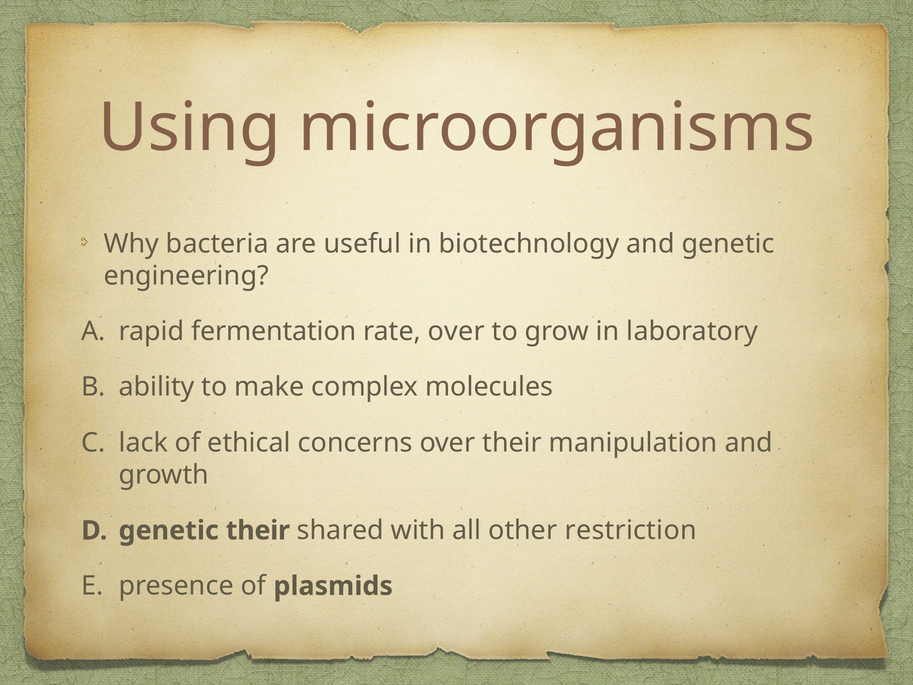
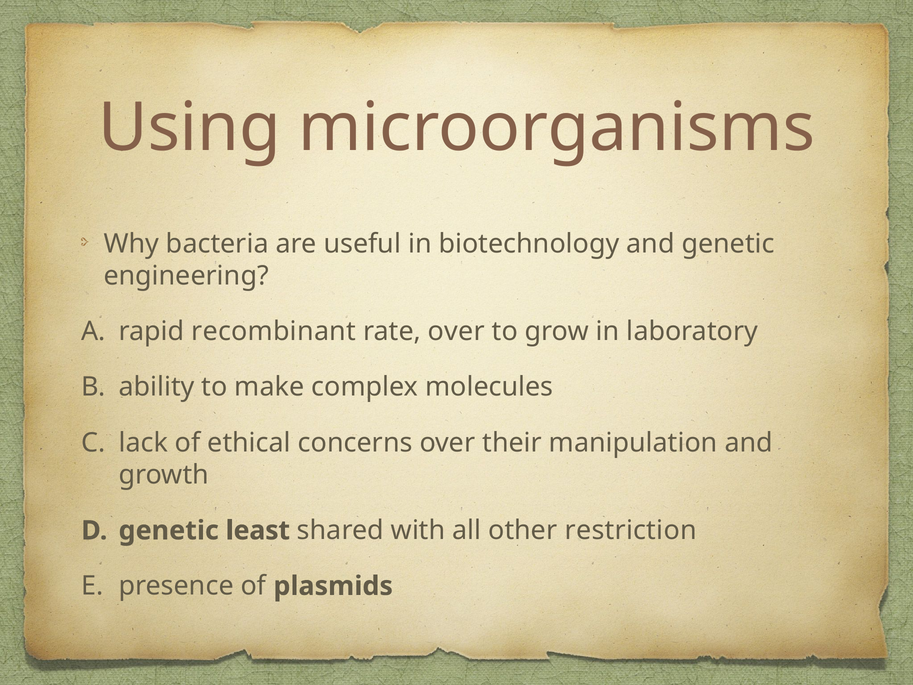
fermentation: fermentation -> recombinant (274, 331)
genetic their: their -> least (258, 530)
